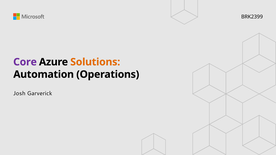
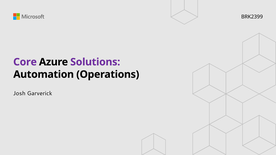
Solutions colour: orange -> purple (95, 62)
